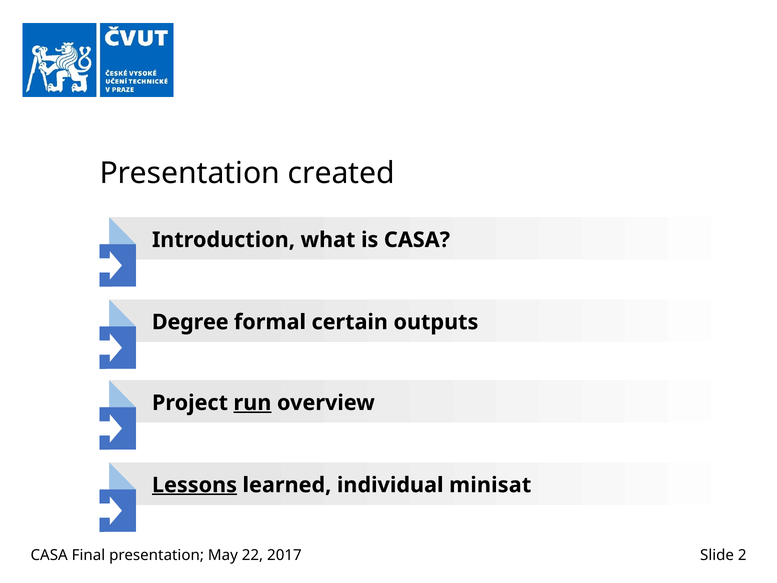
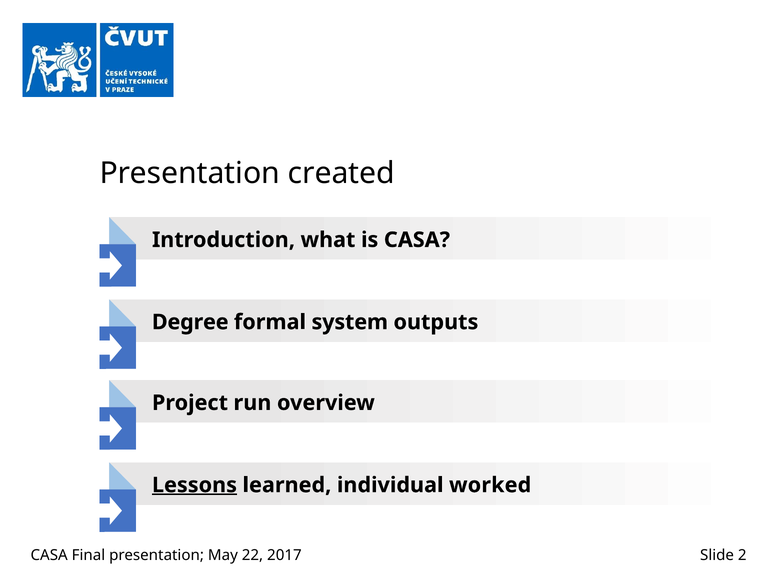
certain: certain -> system (350, 322)
run underline: present -> none (252, 403)
minisat: minisat -> worked (490, 485)
